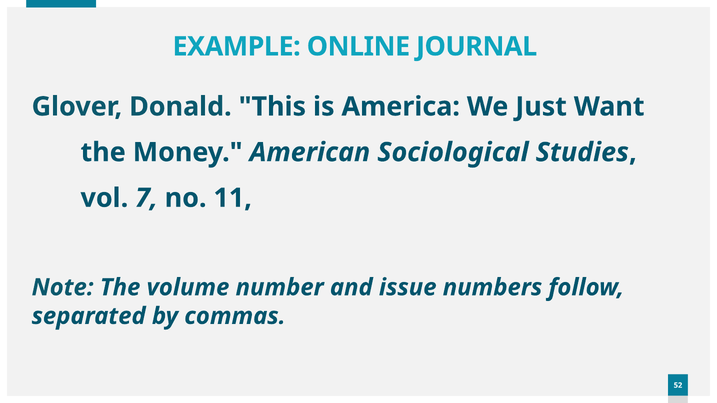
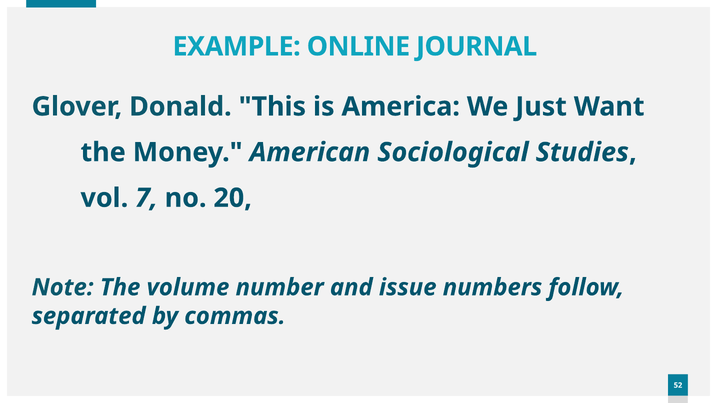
11: 11 -> 20 (233, 198)
